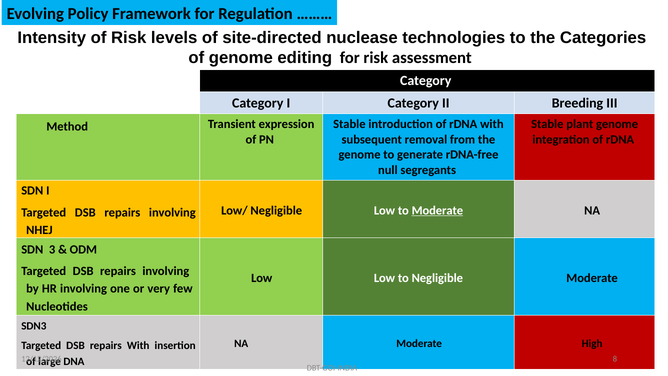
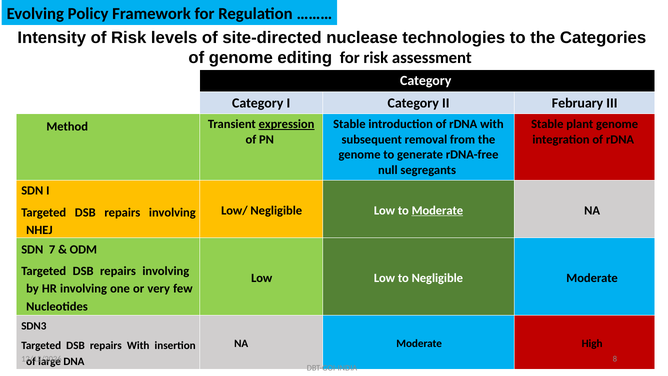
Breeding: Breeding -> February (578, 103)
expression underline: none -> present (287, 124)
3: 3 -> 7 (52, 249)
